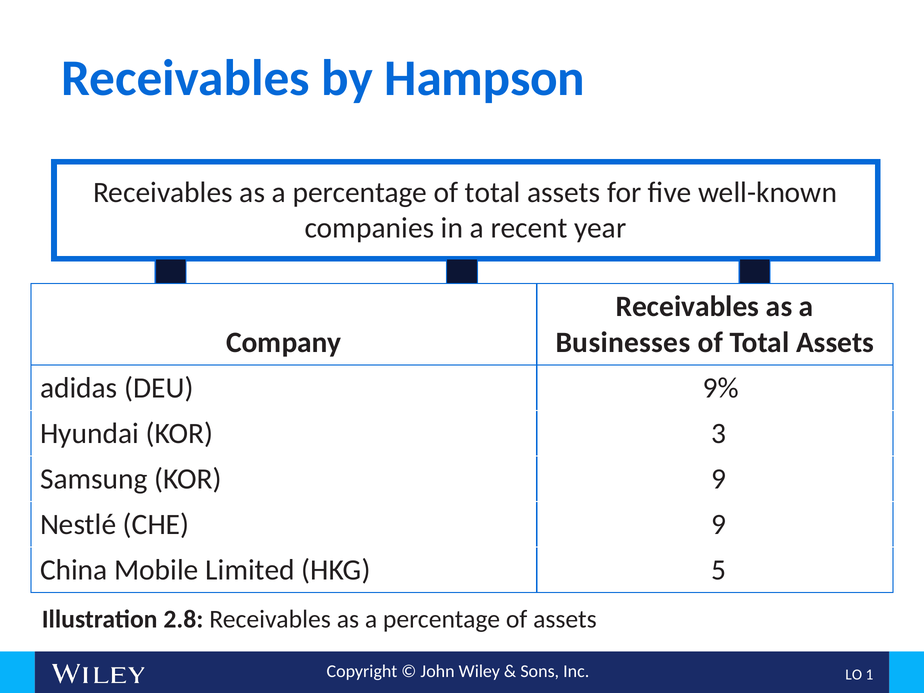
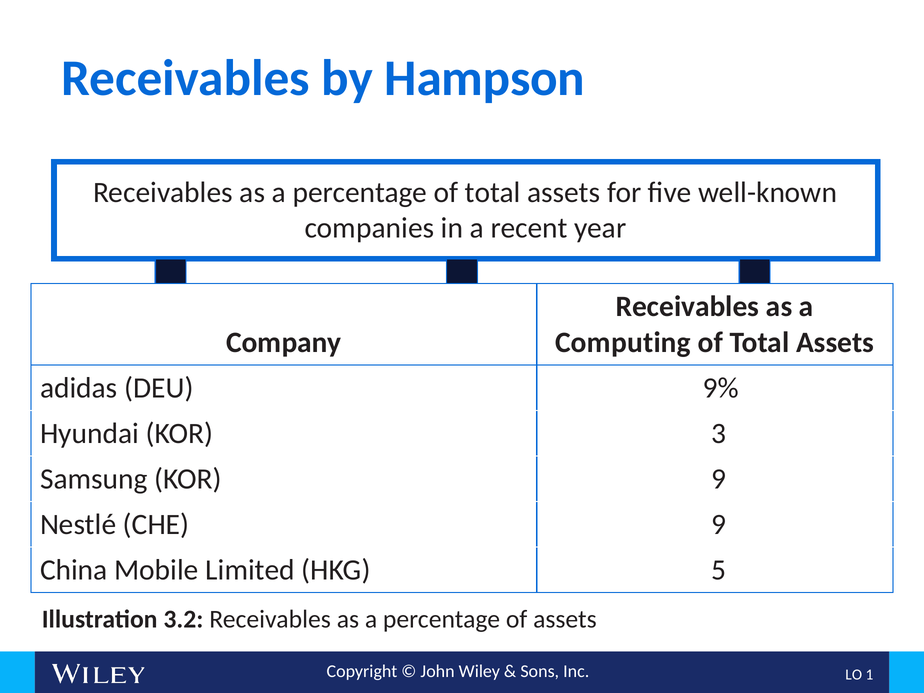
Businesses: Businesses -> Computing (623, 343)
2.8: 2.8 -> 3.2 (183, 619)
